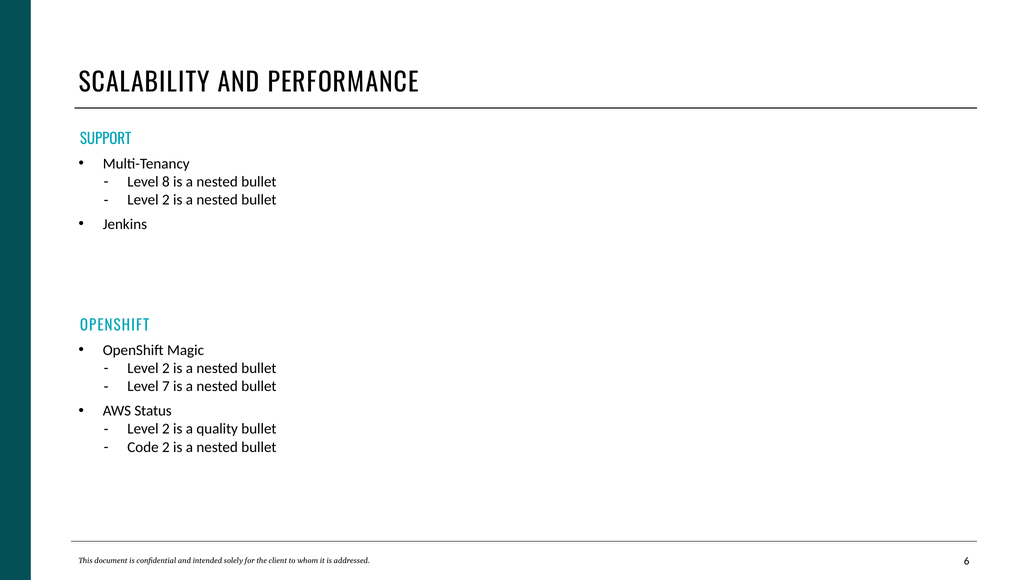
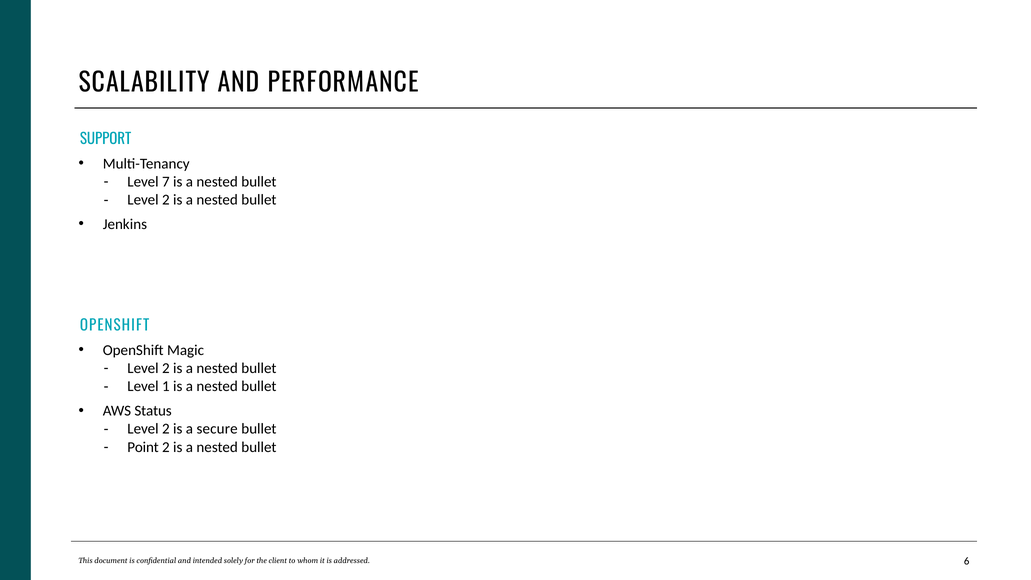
8: 8 -> 7 (166, 182)
7: 7 -> 1 (166, 386)
quality: quality -> secure (217, 429)
Code: Code -> Point (143, 447)
